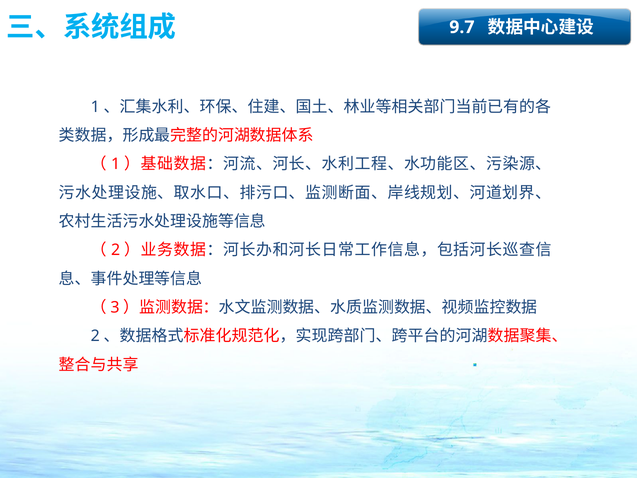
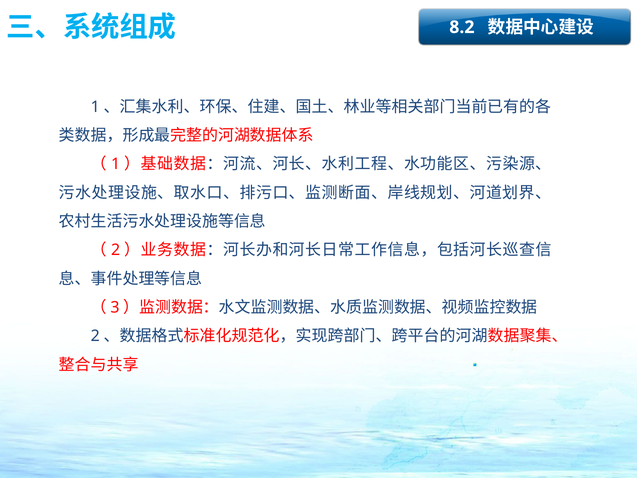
9.7: 9.7 -> 8.2 (462, 27)
